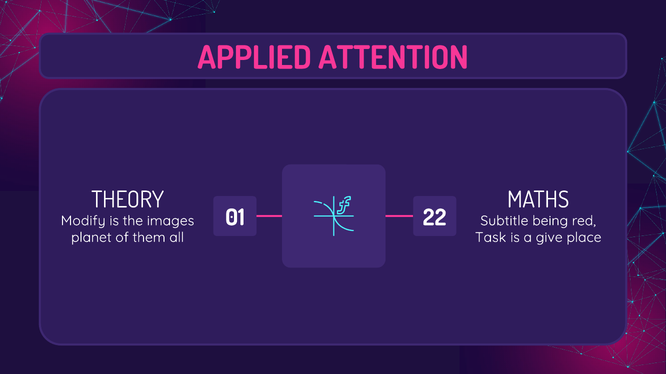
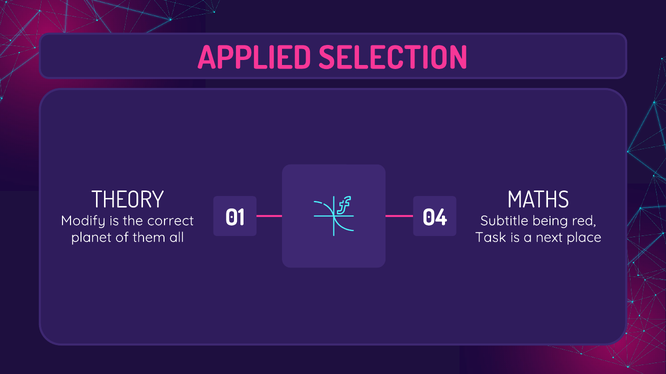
ATTENTION: ATTENTION -> SELECTION (393, 58)
22: 22 -> 04 (435, 218)
images: images -> correct (171, 221)
give: give -> next (549, 238)
